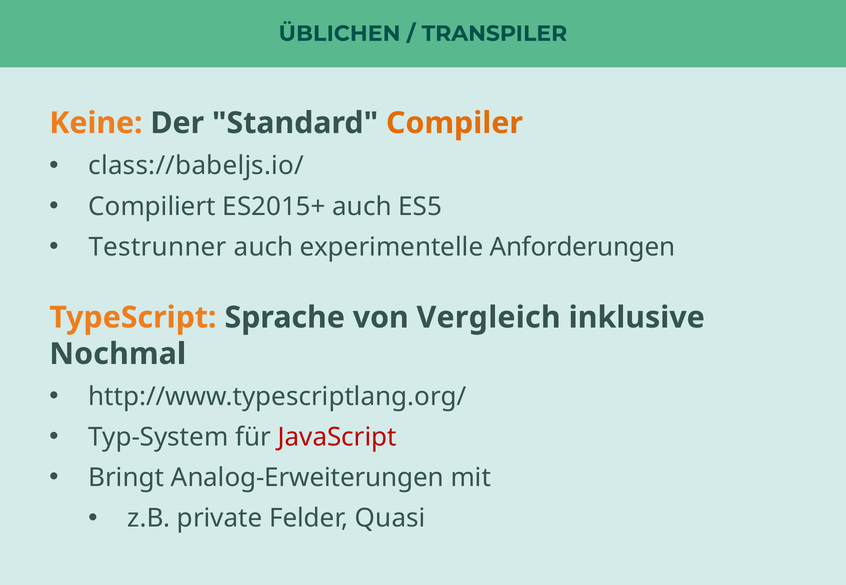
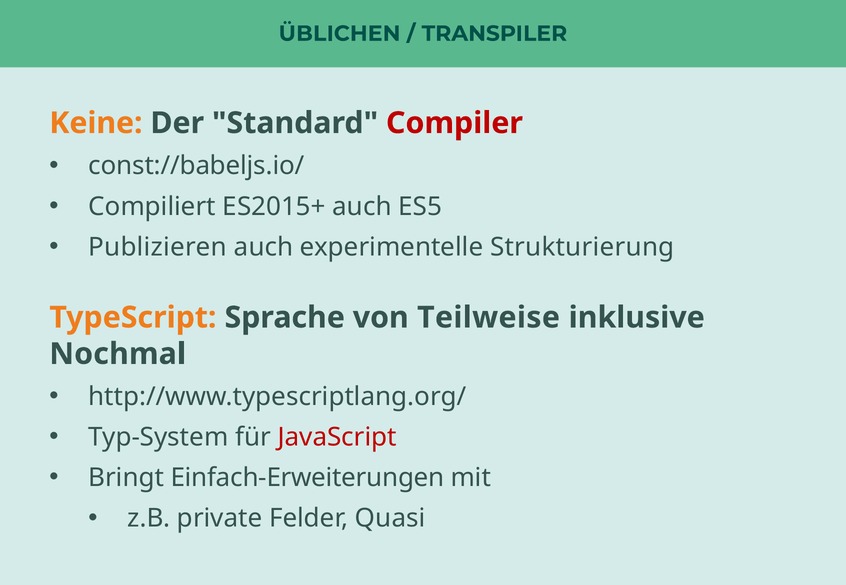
Compiler colour: orange -> red (454, 123)
class://babeljs.io/: class://babeljs.io/ -> const://babeljs.io/ (196, 166)
Testrunner: Testrunner -> Publizieren (158, 247)
Anforderungen: Anforderungen -> Strukturierung (582, 247)
Vergleich: Vergleich -> Teilweise (489, 318)
Analog-Erweiterungen: Analog-Erweiterungen -> Einfach-Erweiterungen (308, 478)
